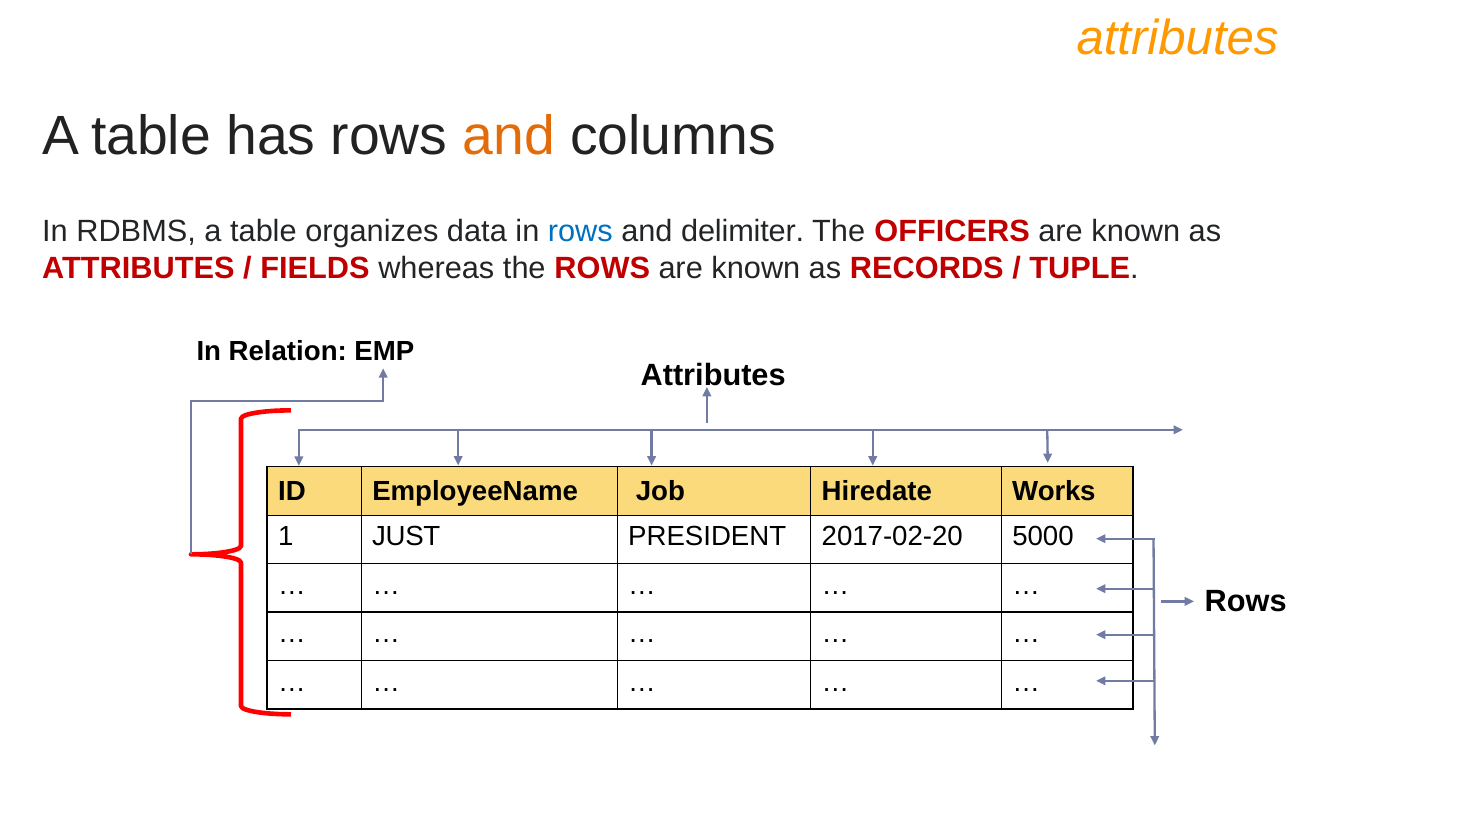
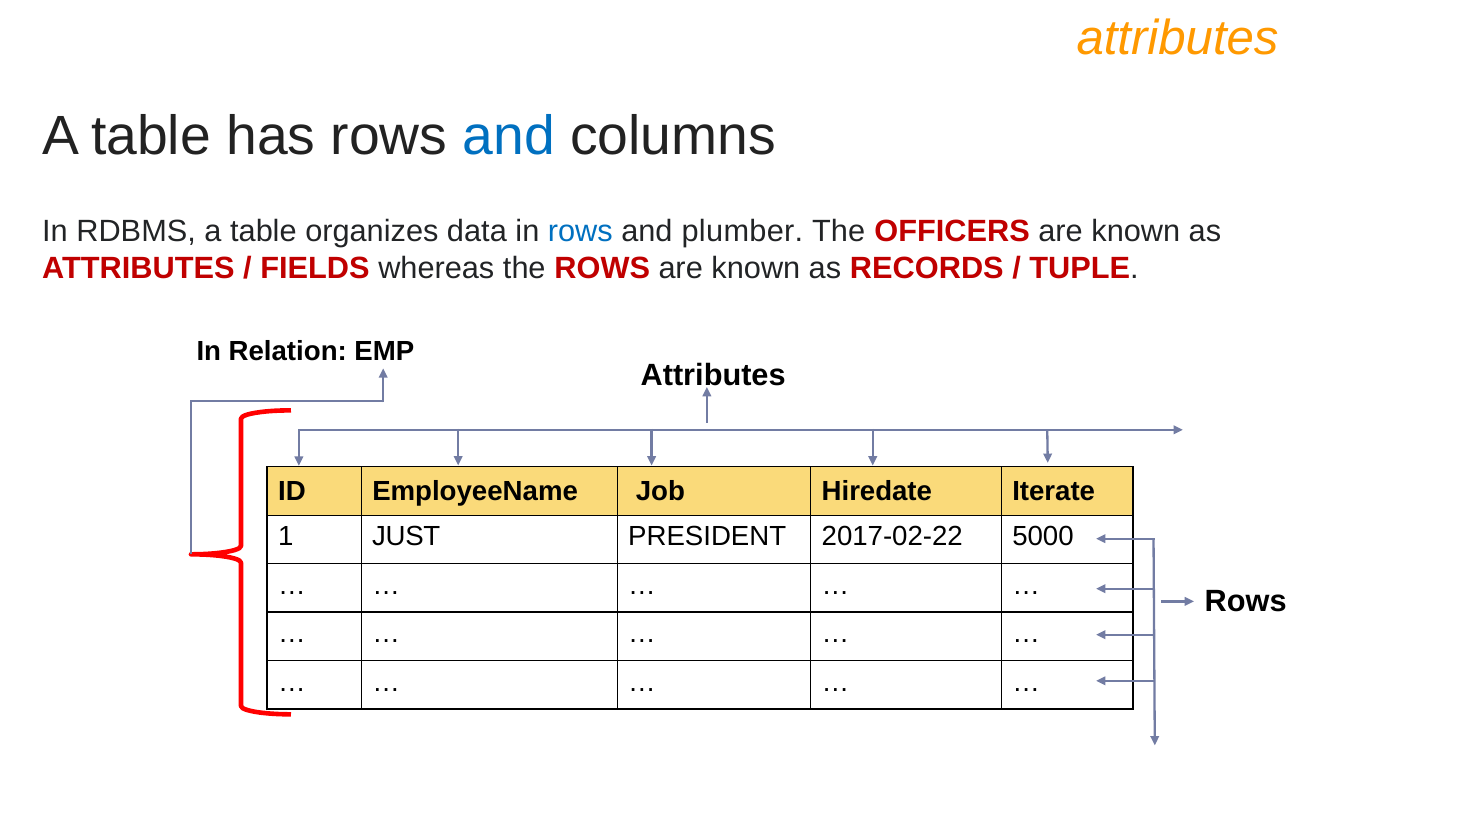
and colour: orange -> blue (509, 136)
delimiter: delimiter -> plumber (742, 232)
Works: Works -> Iterate (1054, 491)
2017-02-20: 2017-02-20 -> 2017-02-22 (892, 537)
